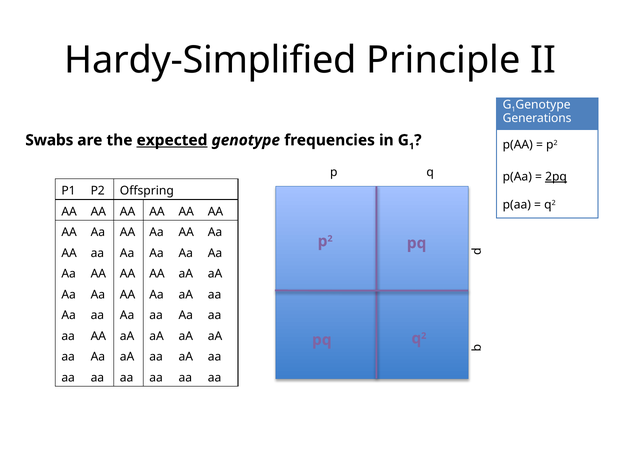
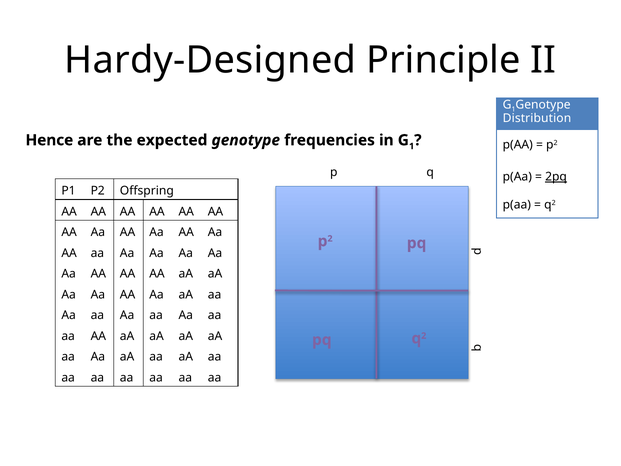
Hardy-Simplified: Hardy-Simplified -> Hardy-Designed (210, 60)
Generations: Generations -> Distribution (537, 118)
Swabs: Swabs -> Hence (49, 140)
expected underline: present -> none (172, 140)
